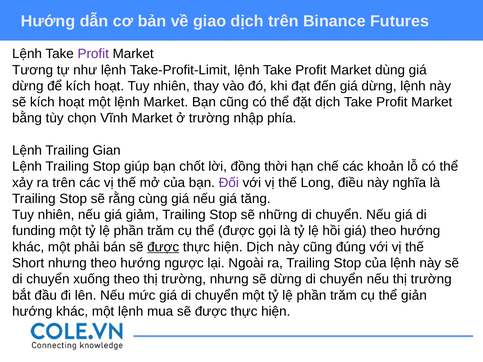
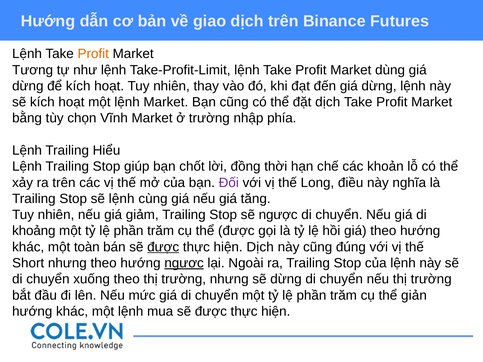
Profit colour: purple -> orange (93, 54)
Gian: Gian -> Hiểu (107, 150)
sẽ rằng: rằng -> lệnh (122, 199)
sẽ những: những -> ngược (278, 215)
funding: funding -> khoảng (34, 231)
phải: phải -> toàn (87, 247)
ngược underline: none -> present (184, 263)
